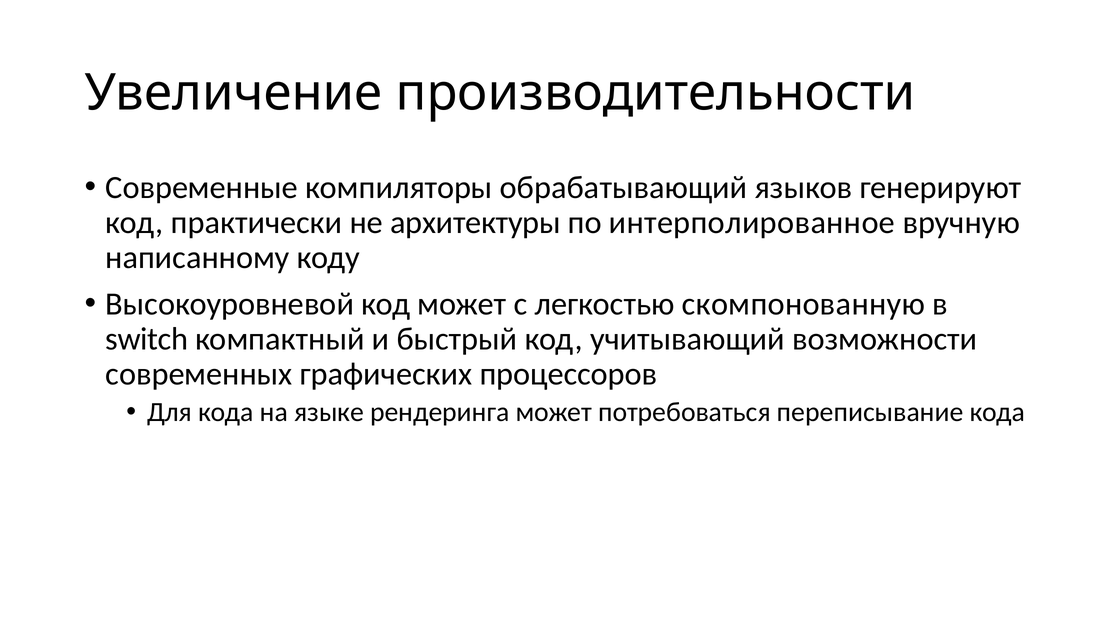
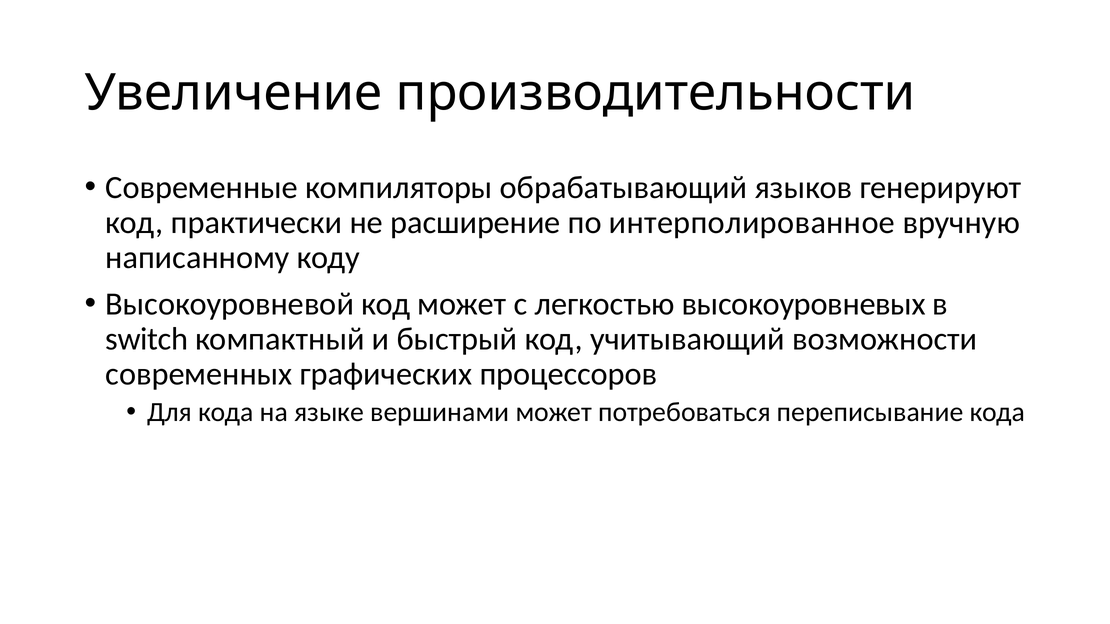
архитектуры: архитектуры -> расширение (475, 223)
скомпонованную: скомпонованную -> высокоуровневых (804, 304)
рендеринга: рендеринга -> вершинами (440, 412)
